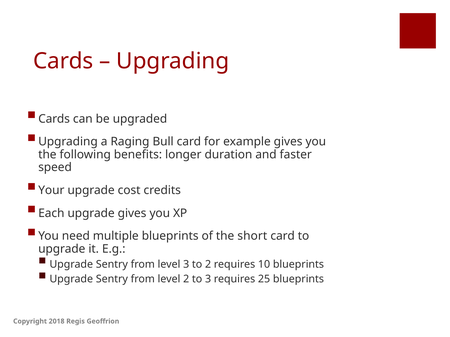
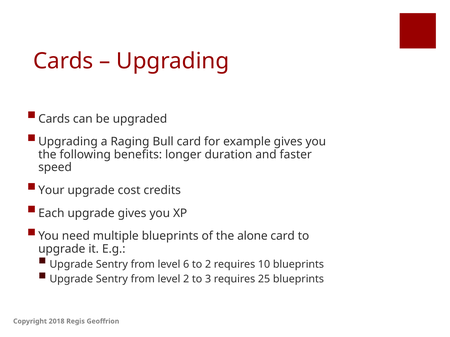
short: short -> alone (252, 236)
level 3: 3 -> 6 (186, 265)
